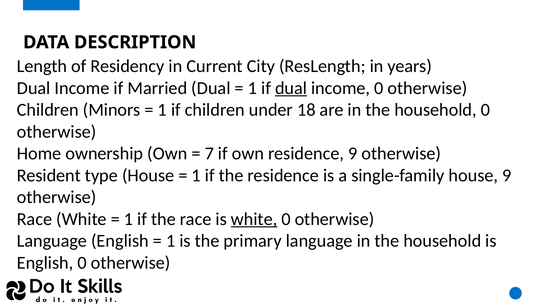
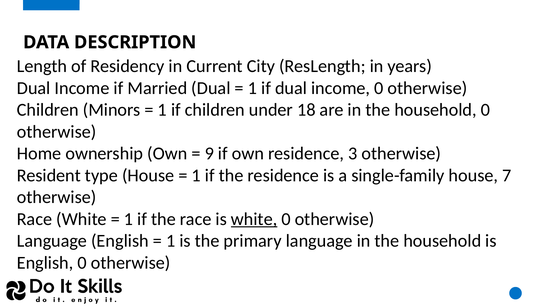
dual underline: present -> none (291, 88)
7: 7 -> 9 (209, 154)
residence 9: 9 -> 3 (353, 154)
house 9: 9 -> 7 (507, 175)
